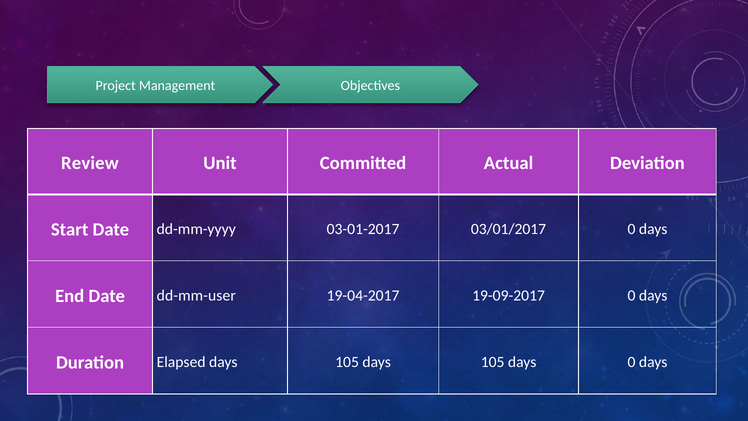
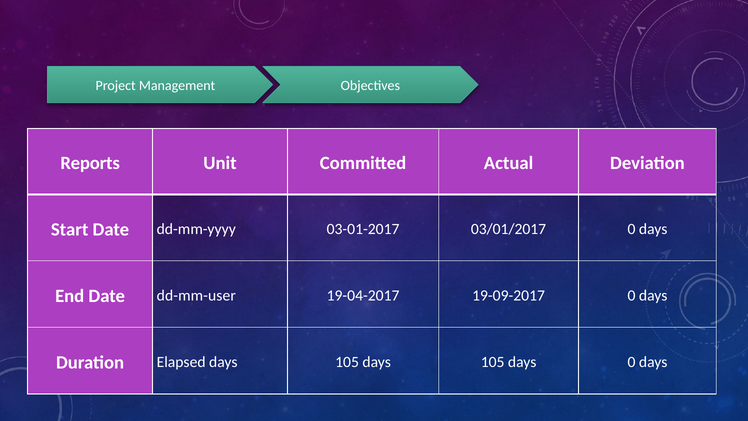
Review: Review -> Reports (90, 163)
